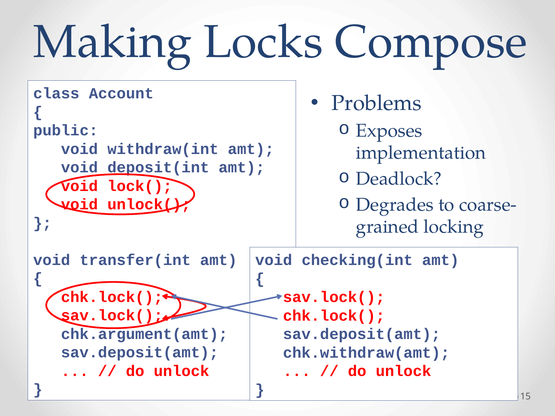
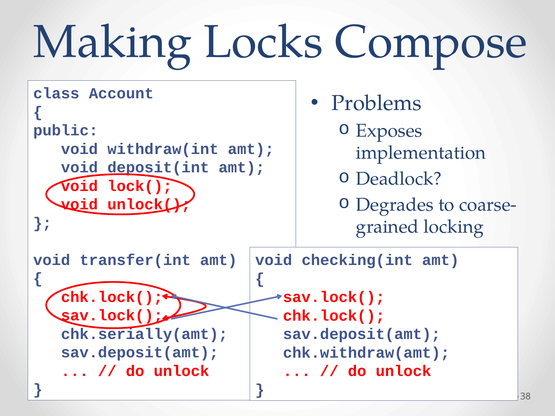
chk.argument(amt: chk.argument(amt -> chk.serially(amt (144, 334)
15: 15 -> 38 (525, 397)
